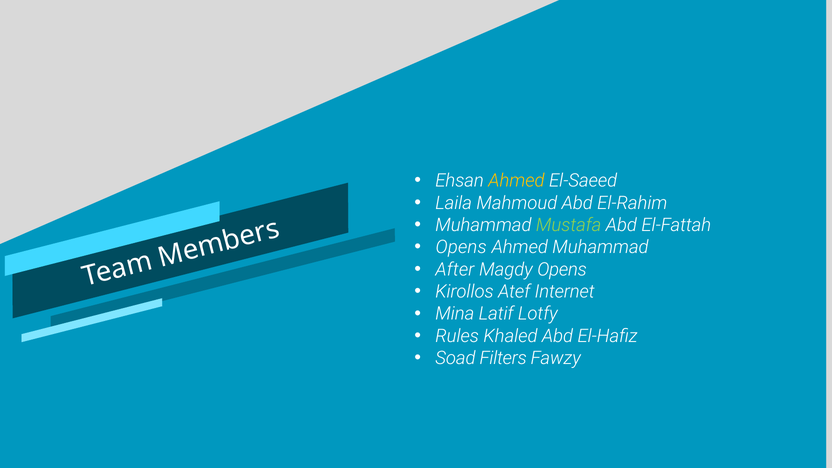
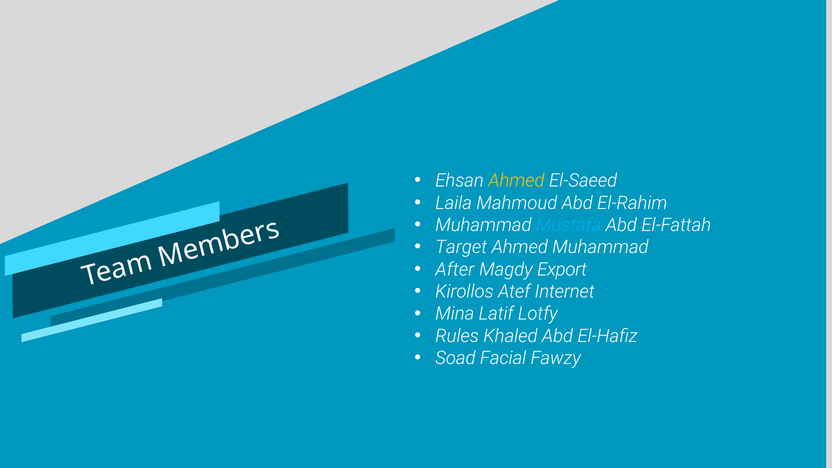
Mustafa colour: light green -> light blue (569, 225)
Opens: Opens -> Target (461, 247)
Magdy Opens: Opens -> Export (562, 270)
Filters: Filters -> Facial (503, 358)
